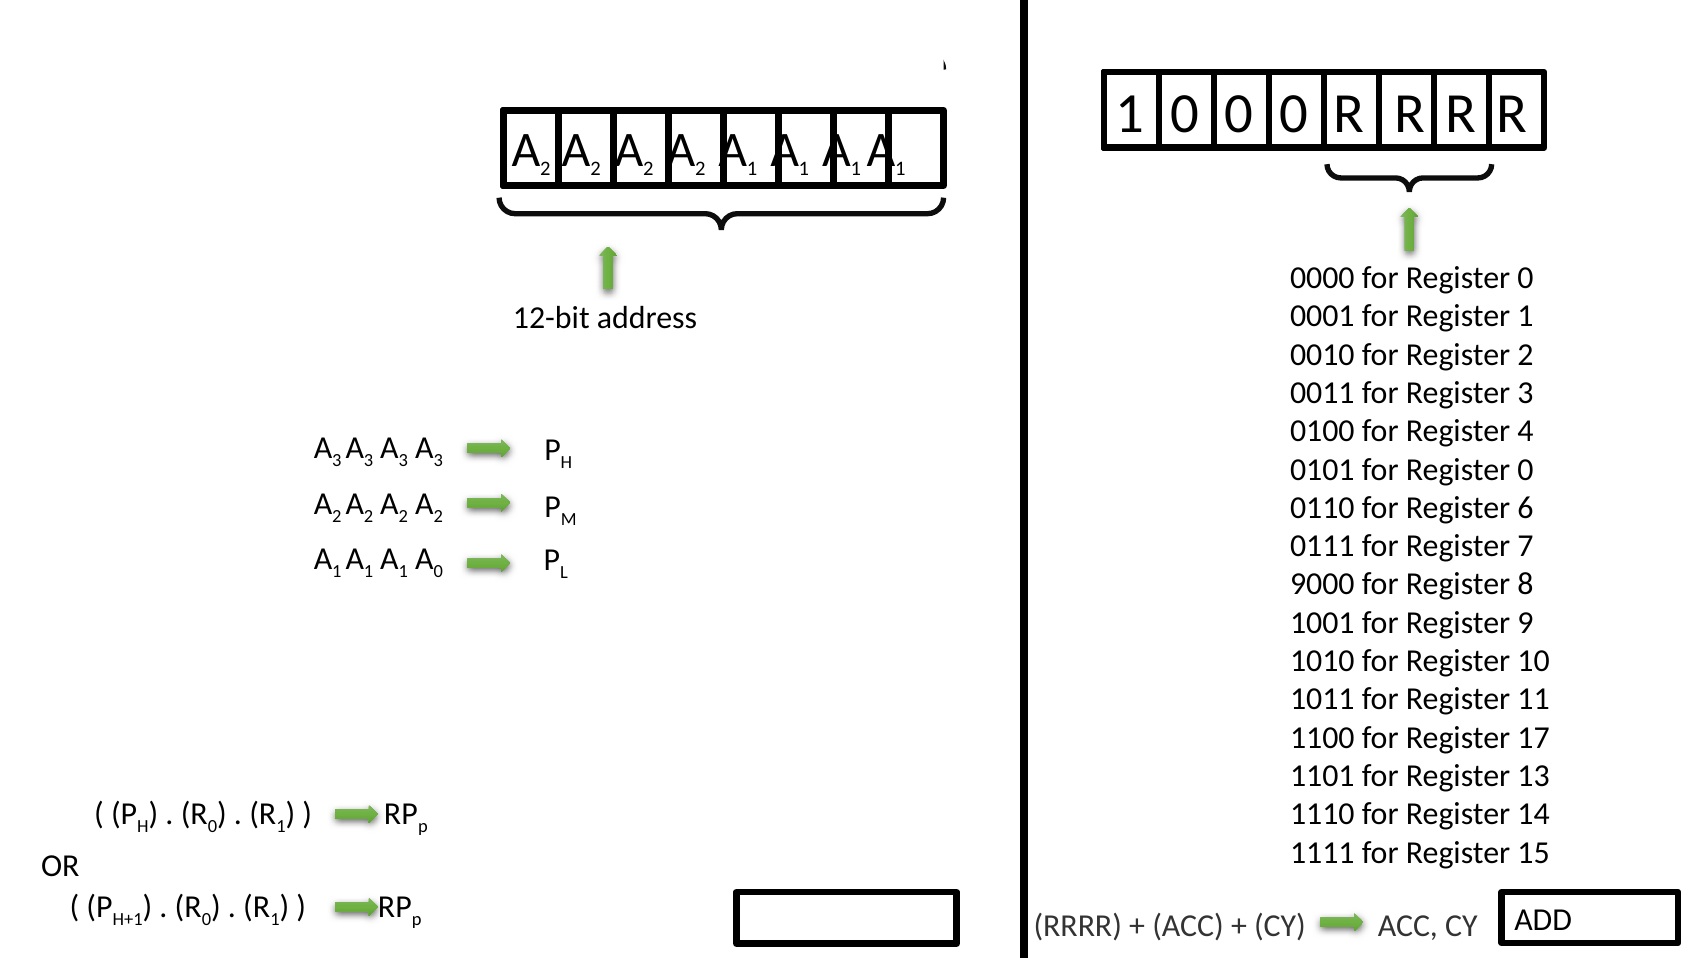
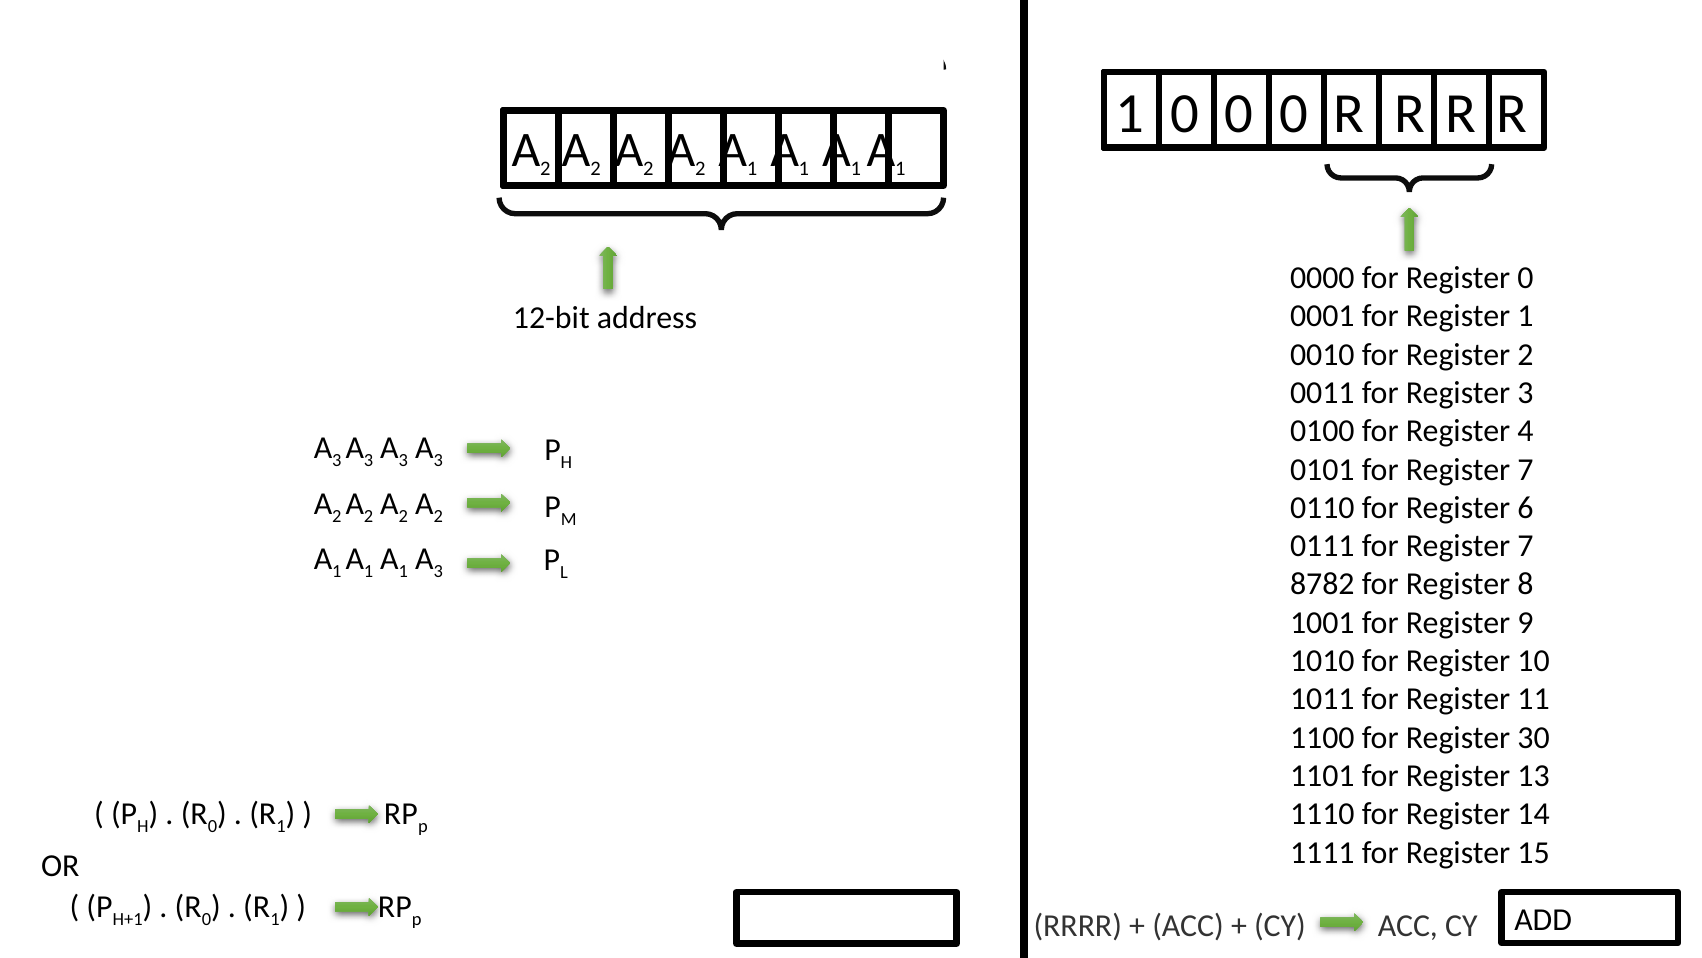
0101 for Register 0: 0 -> 7 (1525, 469)
0: 0 -> 3 (438, 571)
9000: 9000 -> 8782 (1322, 584)
17: 17 -> 30 (1534, 737)
